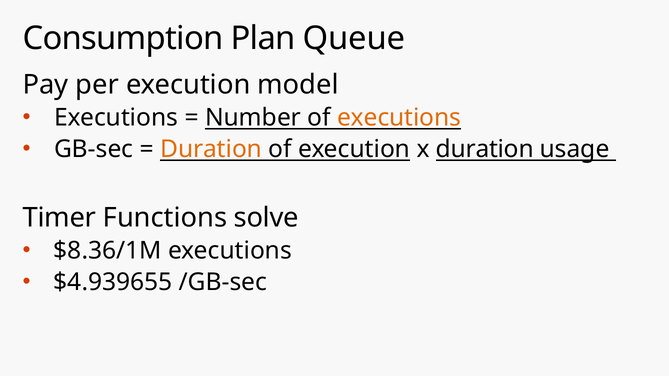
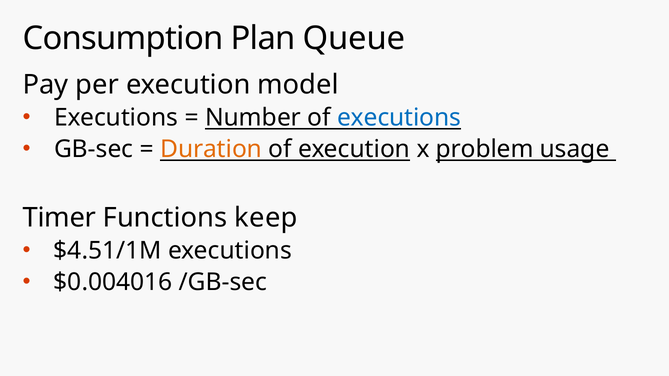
executions colour: orange -> blue (399, 118)
x duration: duration -> problem (485, 149)
solve: solve -> keep (266, 218)
$8.36/1M: $8.36/1M -> $4.51/1M (108, 251)
$4.939655: $4.939655 -> $0.004016 (113, 282)
